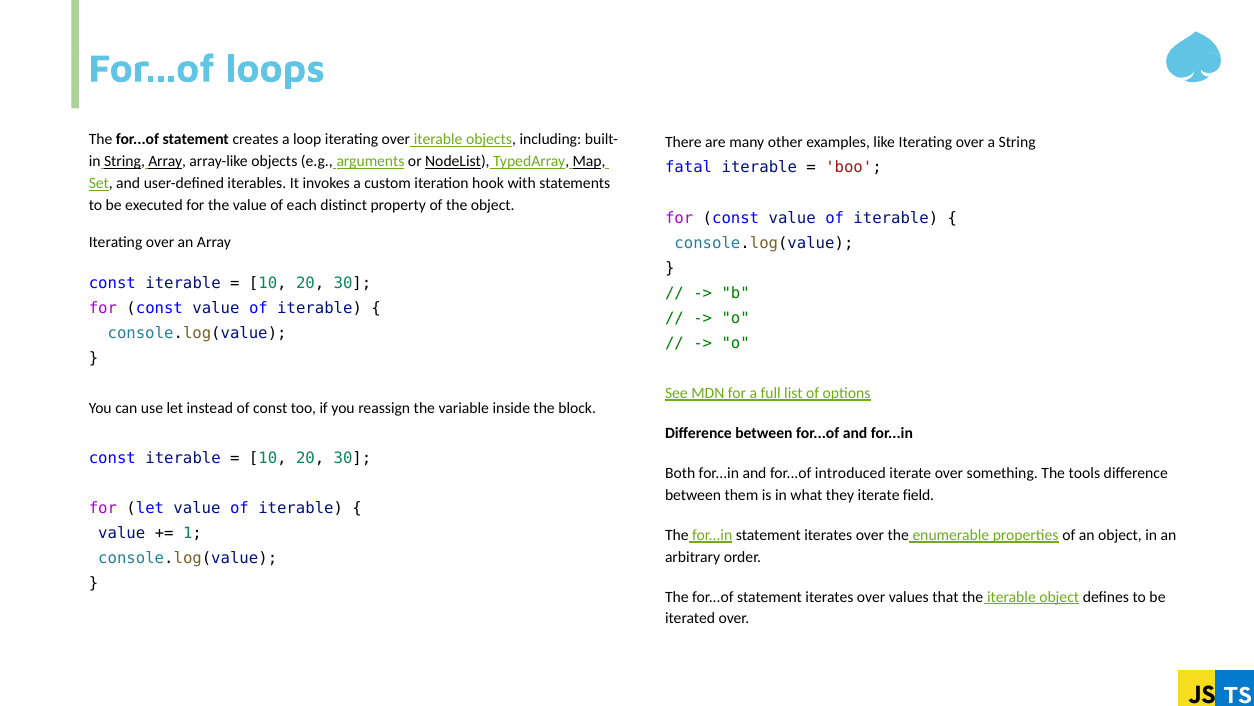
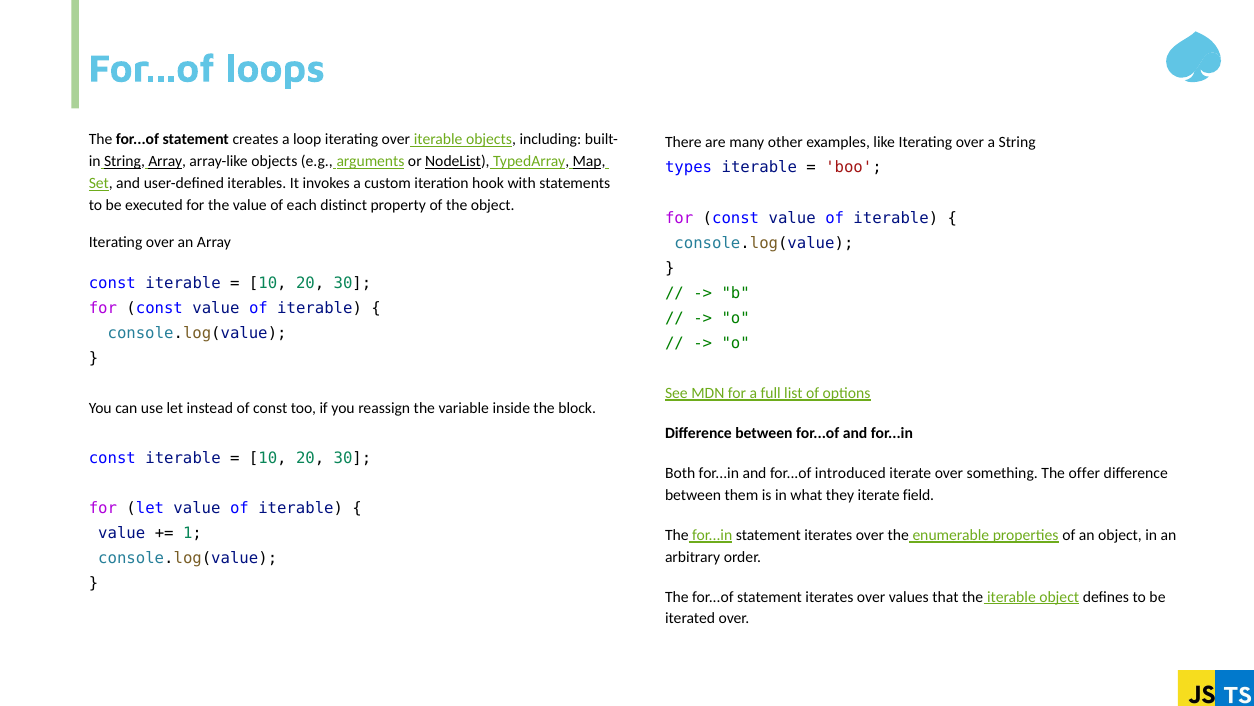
fatal: fatal -> types (689, 168)
tools: tools -> offer (1084, 473)
